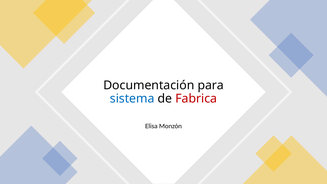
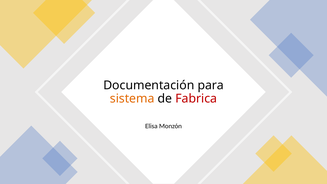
sistema colour: blue -> orange (132, 99)
